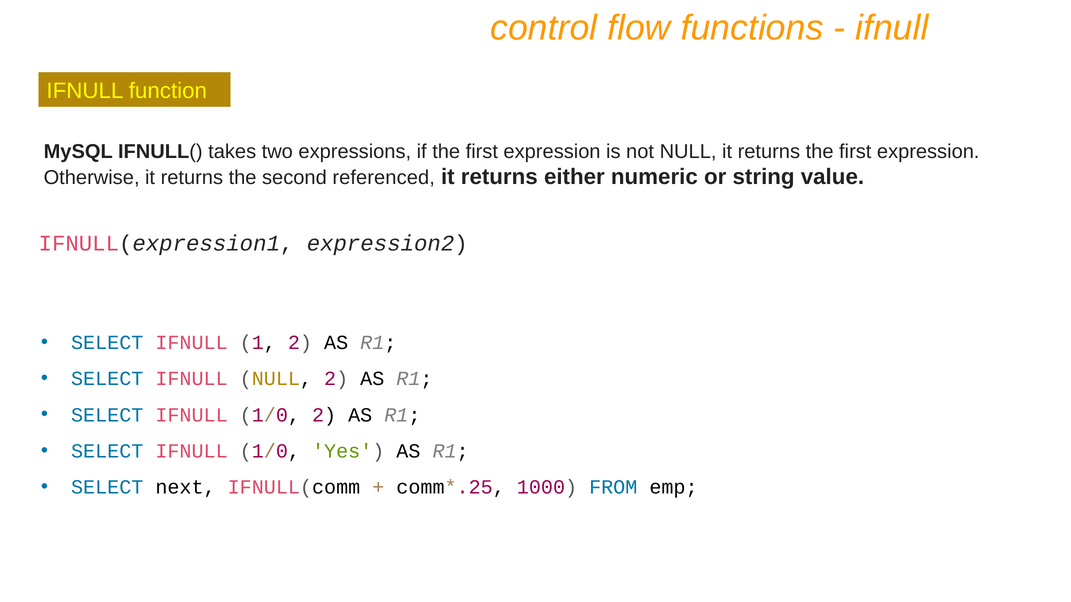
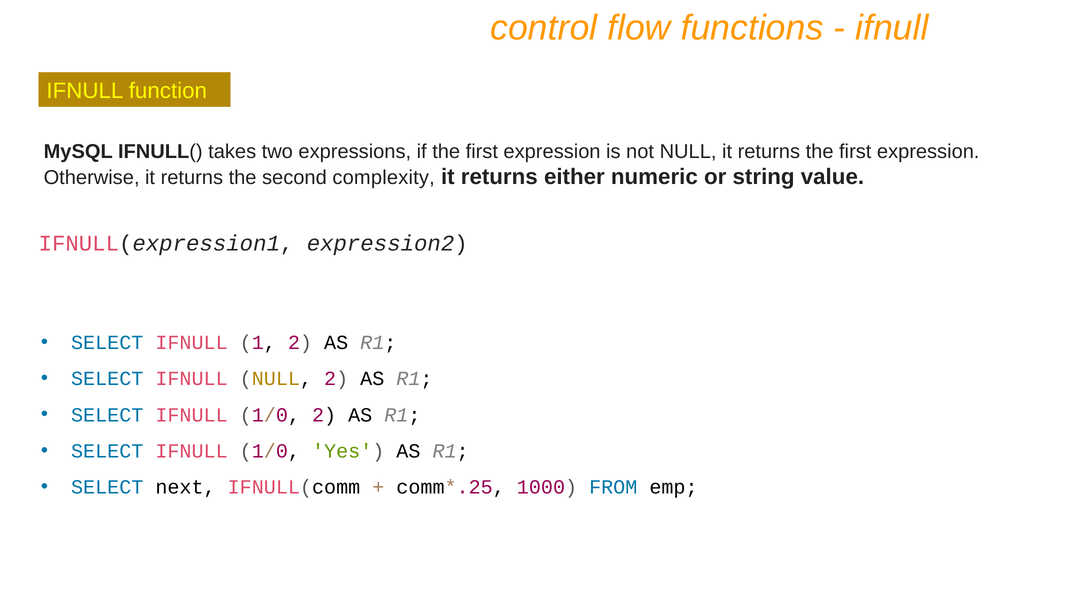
referenced: referenced -> complexity (384, 178)
